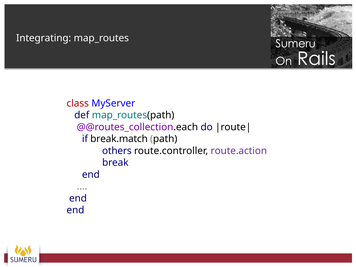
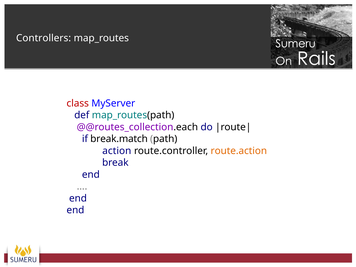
Integrating: Integrating -> Controllers (44, 38)
others: others -> action (117, 151)
route.action colour: purple -> orange (239, 151)
